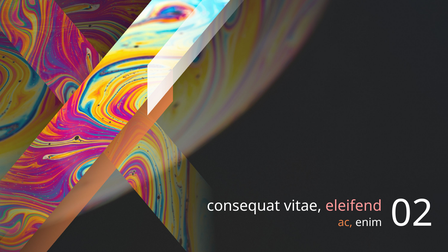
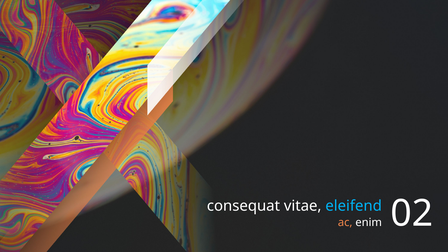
eleifend colour: pink -> light blue (354, 206)
